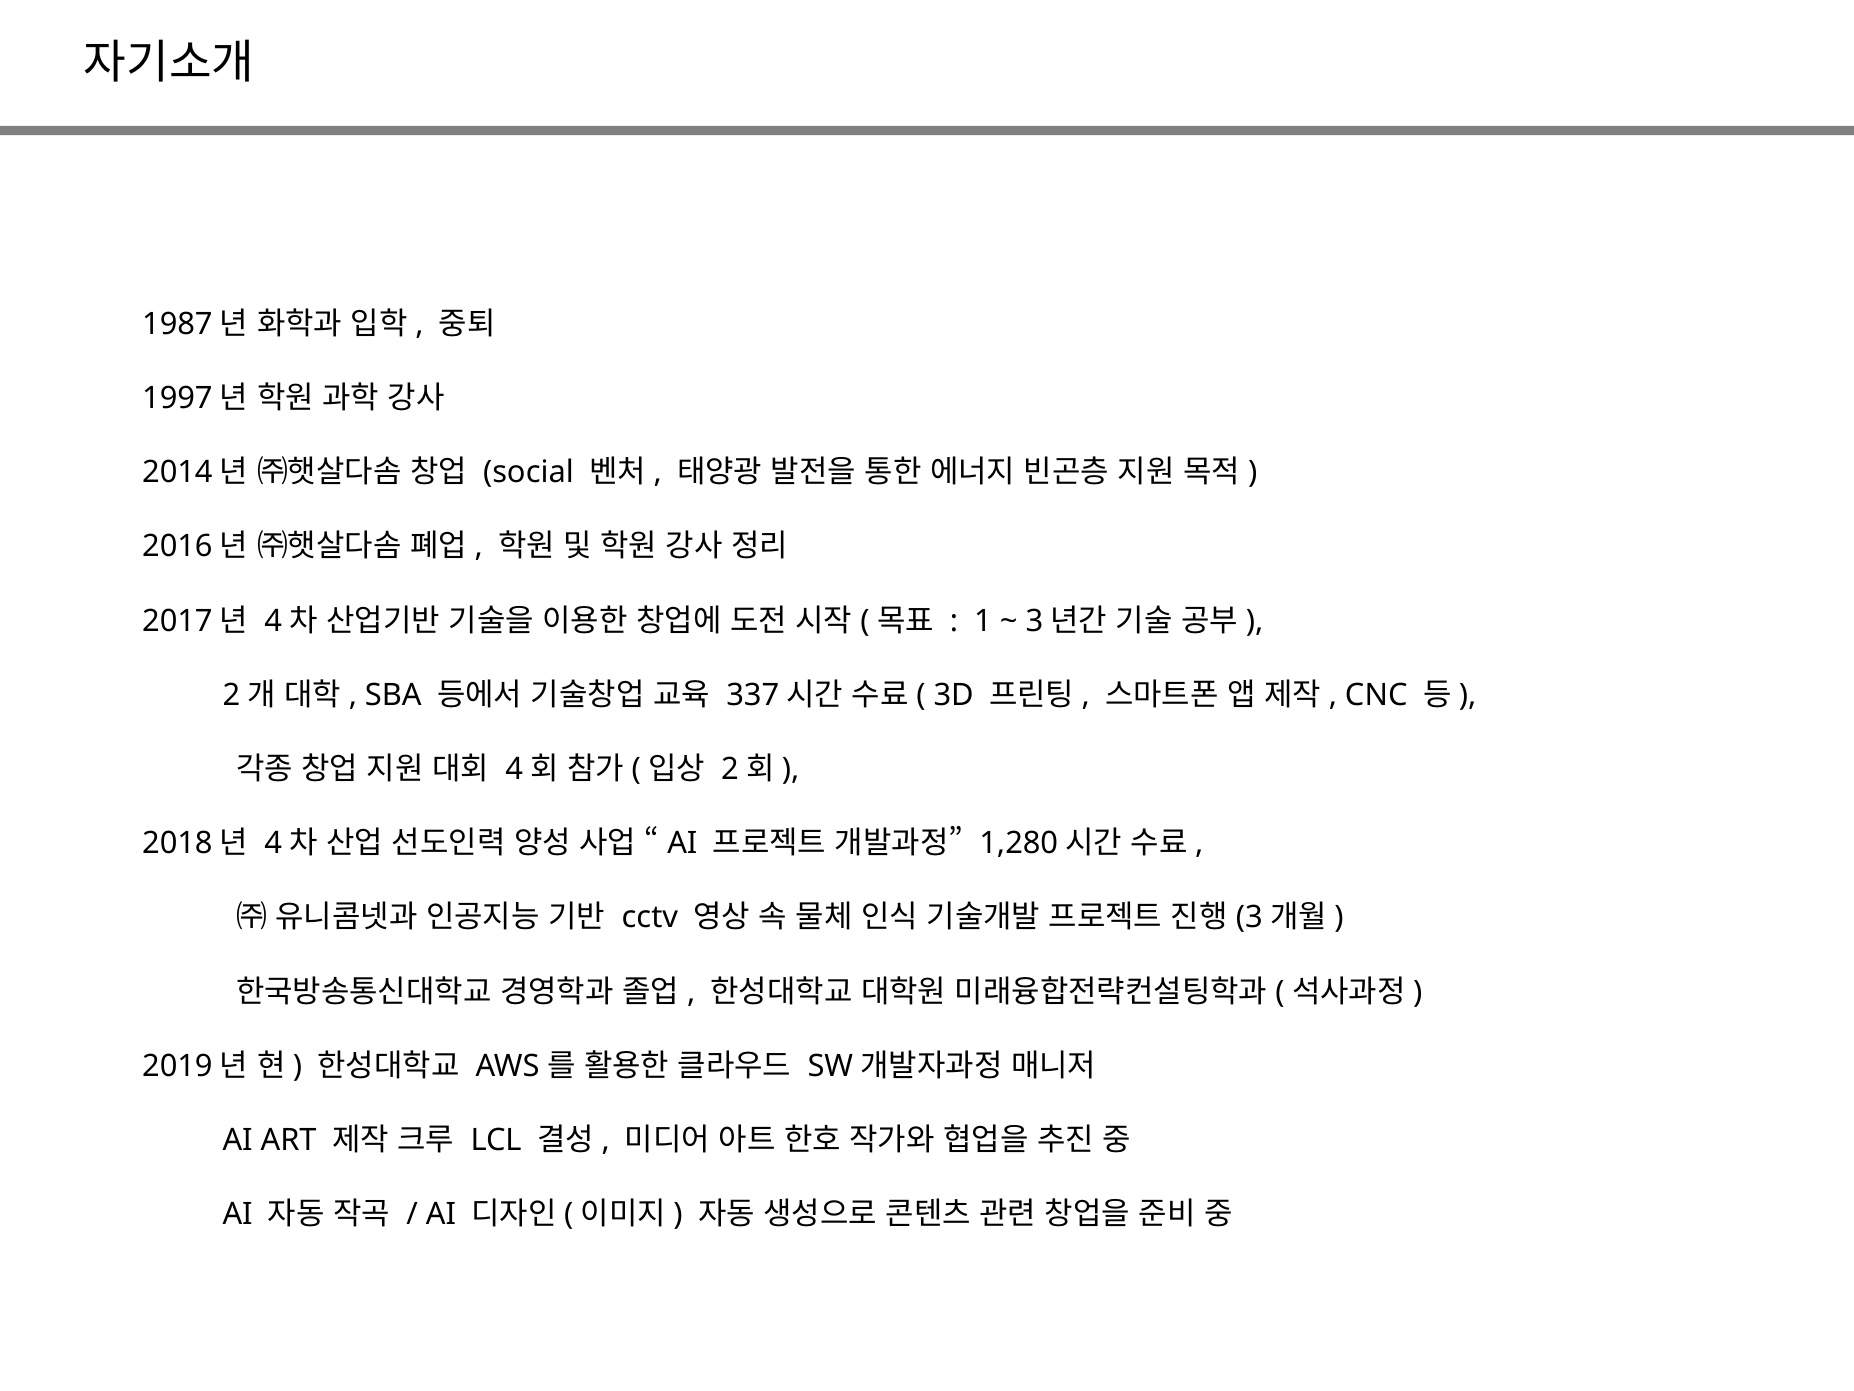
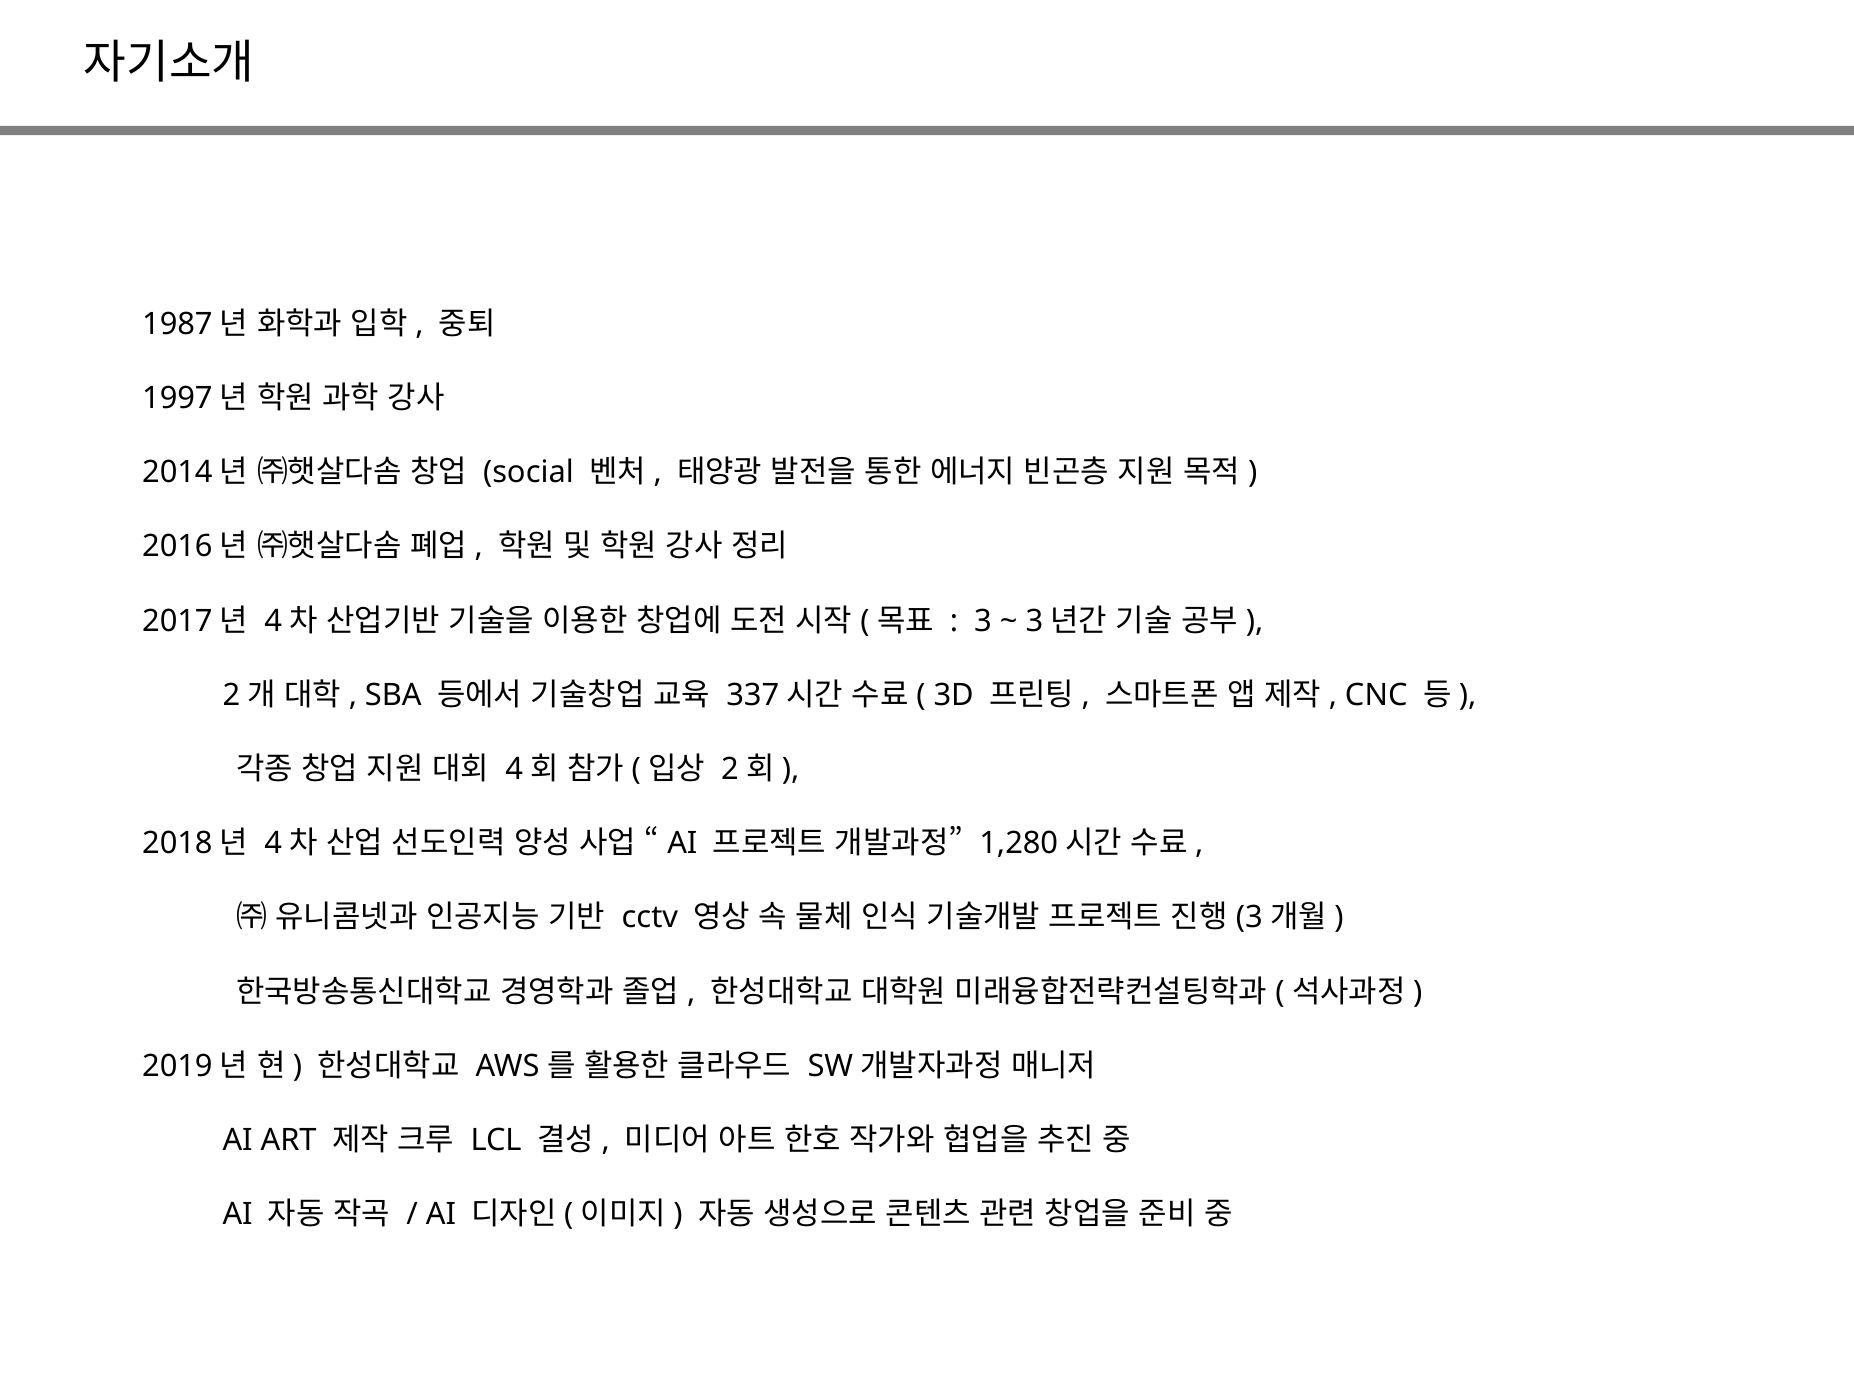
1: 1 -> 3 (983, 621)
